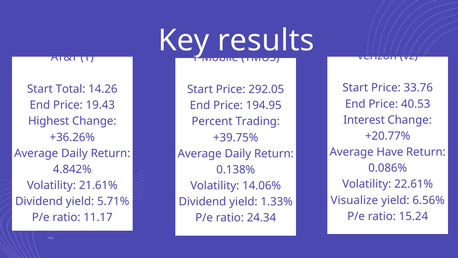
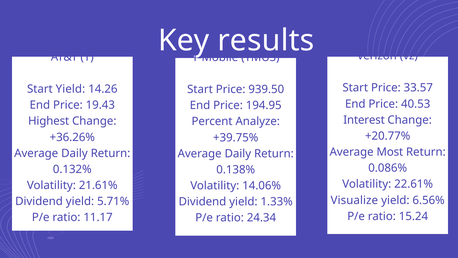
33.76: 33.76 -> 33.57 (418, 88)
Start Total: Total -> Yield (70, 89)
292.05: 292.05 -> 939.50 (266, 89)
Trading: Trading -> Analyze (258, 121)
Have: Have -> Most (390, 152)
4.842%: 4.842% -> 0.132% (72, 169)
